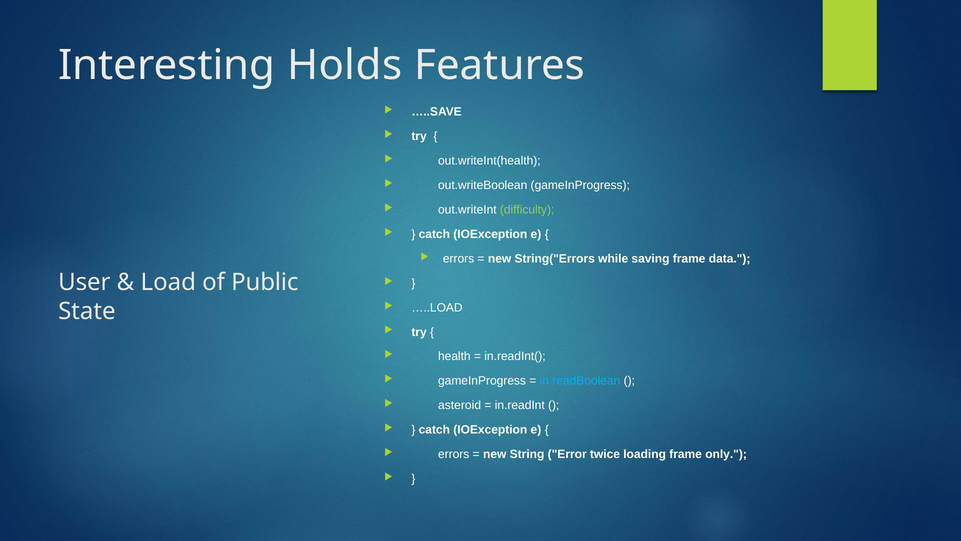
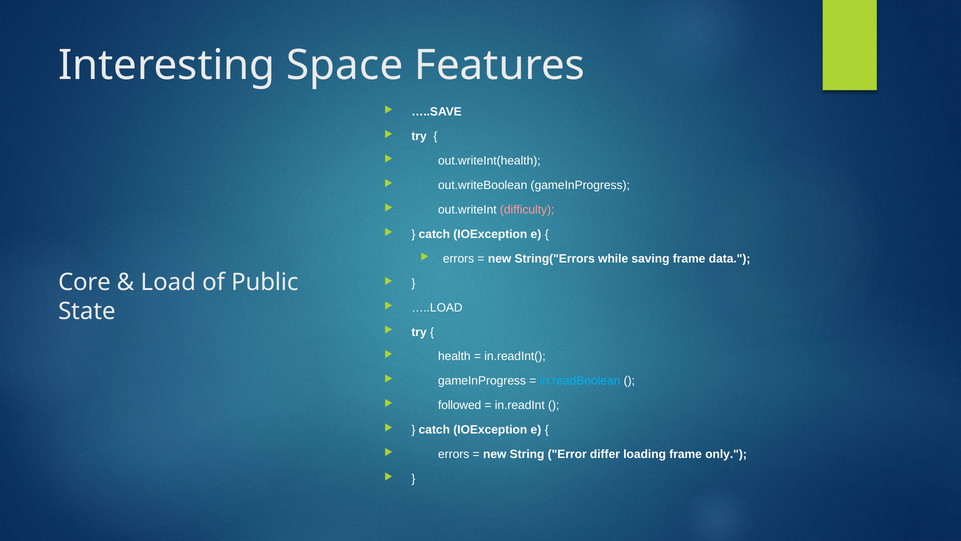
Holds: Holds -> Space (345, 65)
difficulty colour: light green -> pink (527, 210)
User: User -> Core (84, 282)
asteroid: asteroid -> followed (460, 405)
twice: twice -> differ (605, 454)
